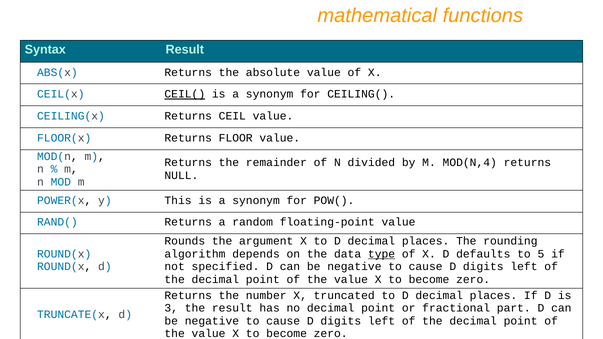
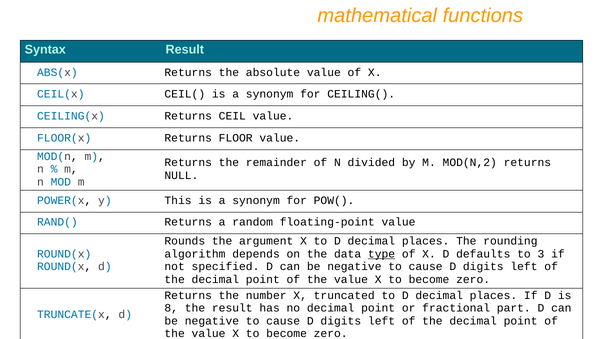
CEIL( underline: present -> none (185, 94)
MOD(N,4: MOD(N,4 -> MOD(N,2 (470, 163)
5: 5 -> 3 (541, 254)
3: 3 -> 8 (171, 308)
